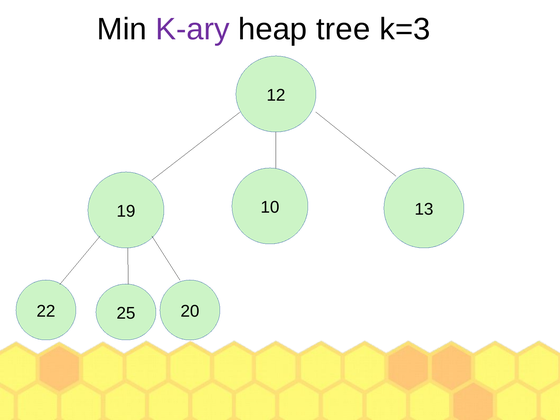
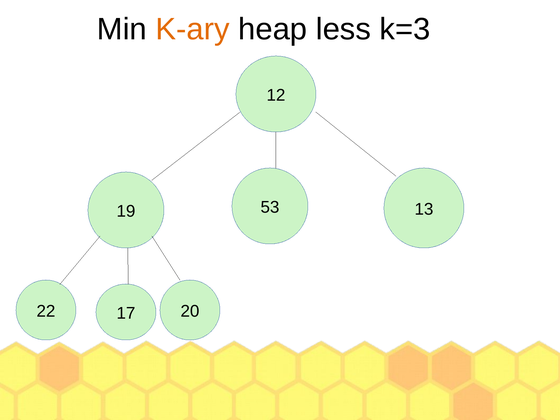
K-ary colour: purple -> orange (193, 29)
tree: tree -> less (343, 29)
10: 10 -> 53 (270, 207)
25: 25 -> 17 (126, 313)
